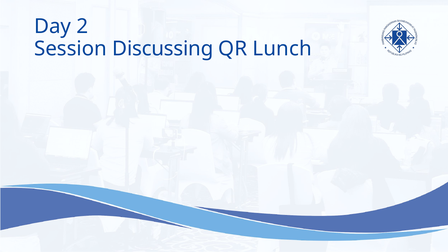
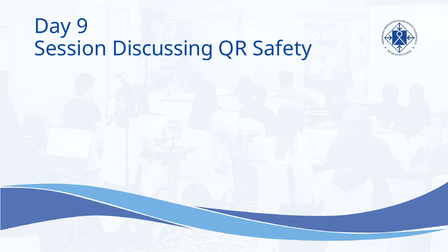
2: 2 -> 9 (82, 27)
Lunch: Lunch -> Safety (282, 49)
